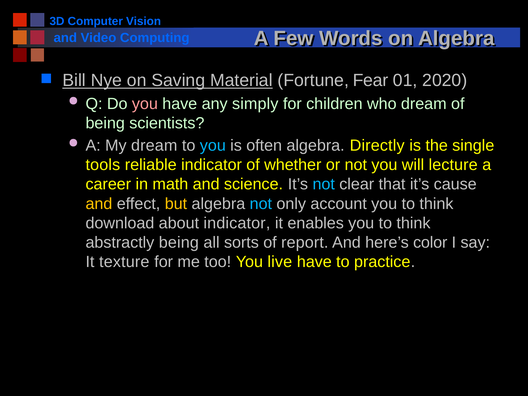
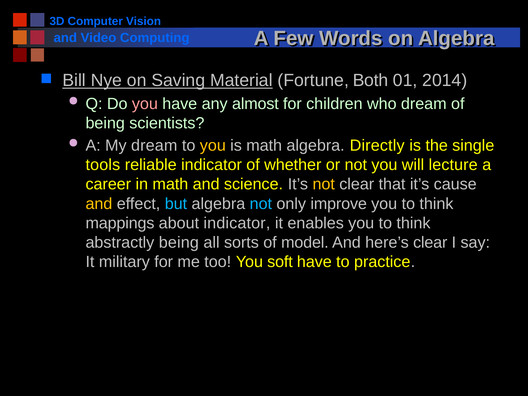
Fear: Fear -> Both (371, 80)
2020: 2020 -> 2014 (445, 80)
simply: simply -> almost (255, 104)
you colour: light blue -> yellow (213, 146)
is often: often -> math (264, 146)
not colour: light blue -> yellow (324, 184)
but colour: yellow -> light blue (176, 204)
account: account -> improve (339, 204)
download: download -> mappings (120, 223)
report: report -> model (305, 242)
here’s color: color -> clear (430, 242)
texture: texture -> military (124, 262)
live: live -> soft (280, 262)
